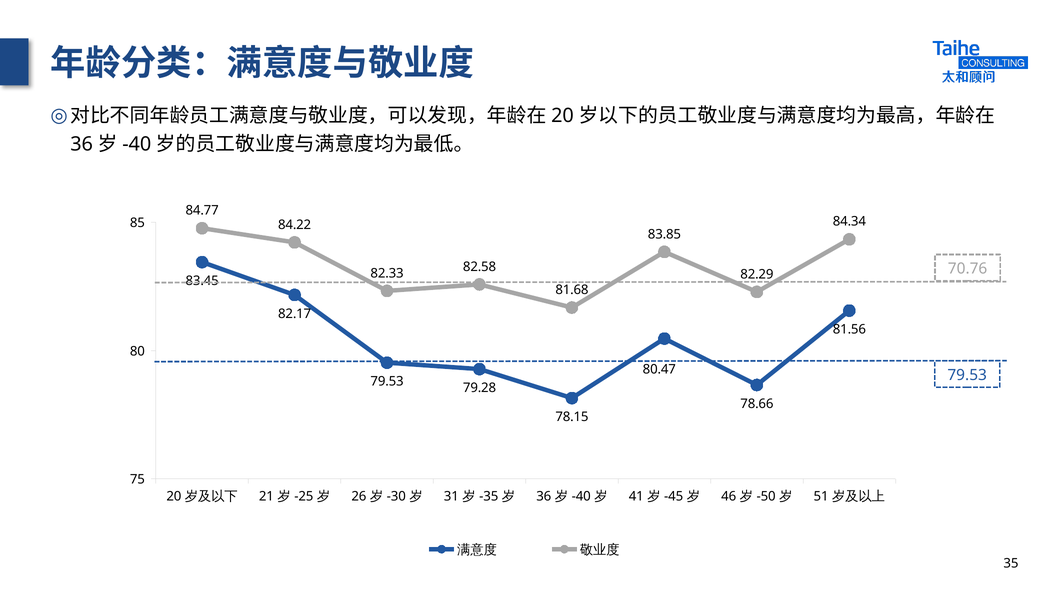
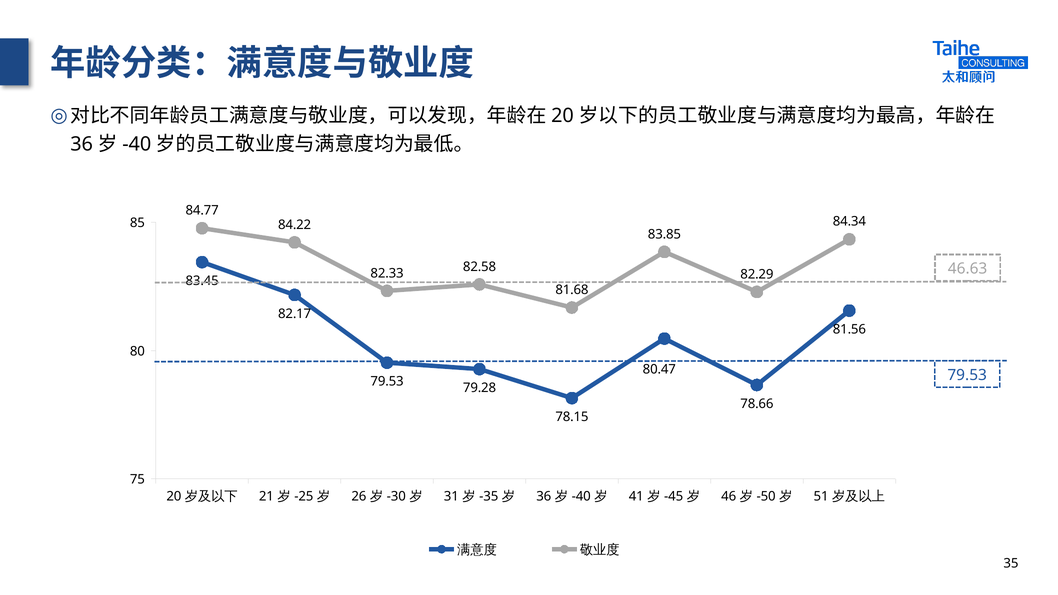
70.76: 70.76 -> 46.63 (968, 269)
